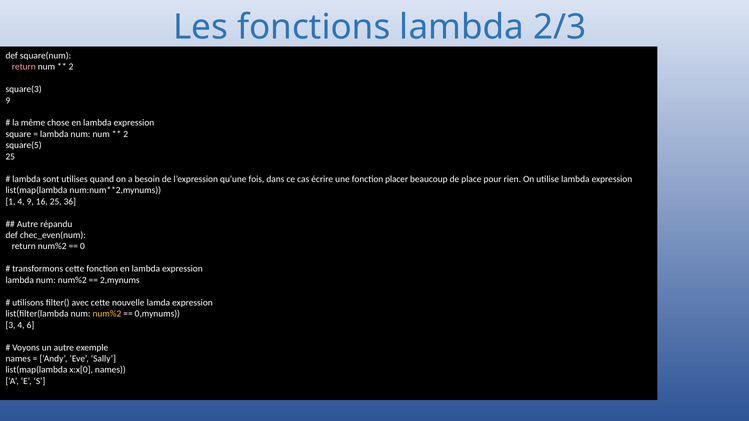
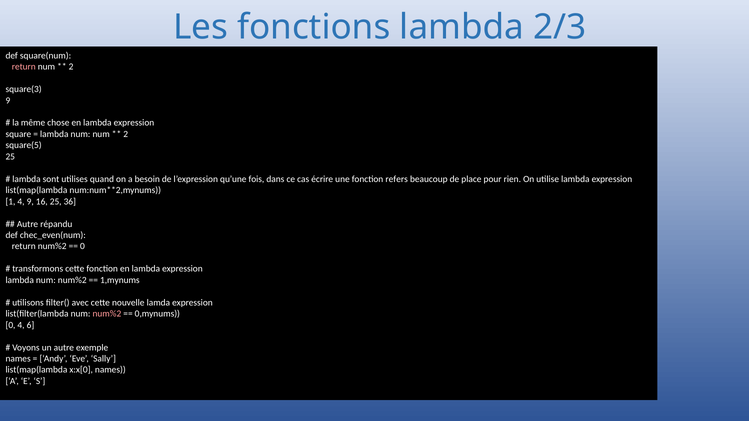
placer: placer -> refers (397, 179)
2,mynums: 2,mynums -> 1,mynums (120, 280)
num%2 colour: yellow -> pink (107, 314)
3: 3 -> 0 (10, 325)
